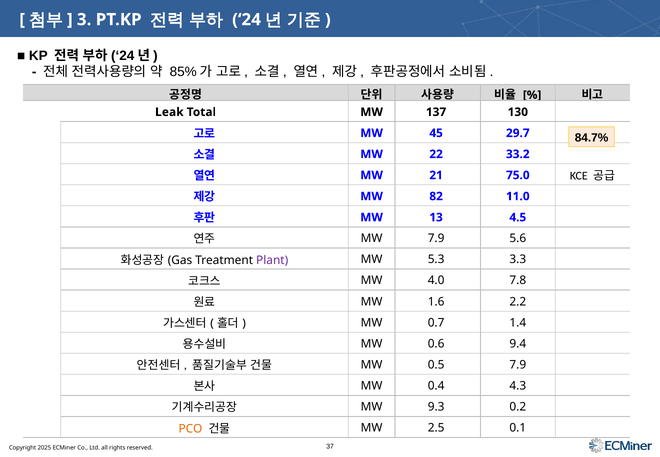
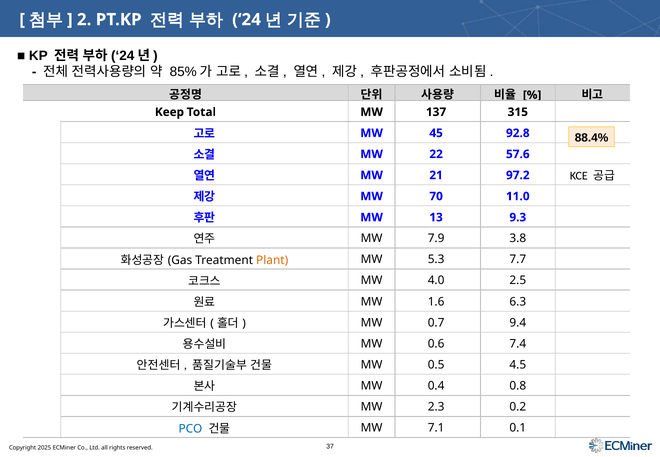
3: 3 -> 2 (84, 20)
Leak: Leak -> Keep (169, 112)
130: 130 -> 315 (518, 112)
29.7: 29.7 -> 92.8 (518, 133)
84.7%: 84.7% -> 88.4% (592, 138)
33.2: 33.2 -> 57.6 (518, 154)
75.0: 75.0 -> 97.2 (518, 175)
82: 82 -> 70 (436, 196)
4.5: 4.5 -> 9.3 (518, 217)
5.6: 5.6 -> 3.8 (518, 238)
Plant colour: purple -> orange (272, 260)
3.3: 3.3 -> 7.7 (518, 259)
7.8: 7.8 -> 2.5 (518, 281)
2.2: 2.2 -> 6.3 (518, 302)
1.4: 1.4 -> 9.4 (518, 323)
9.4: 9.4 -> 7.4 (518, 344)
0.5 7.9: 7.9 -> 4.5 (518, 365)
4.3: 4.3 -> 0.8 (518, 386)
9.3: 9.3 -> 2.3 (436, 407)
PCO colour: orange -> blue (190, 429)
2.5: 2.5 -> 7.1 (436, 428)
